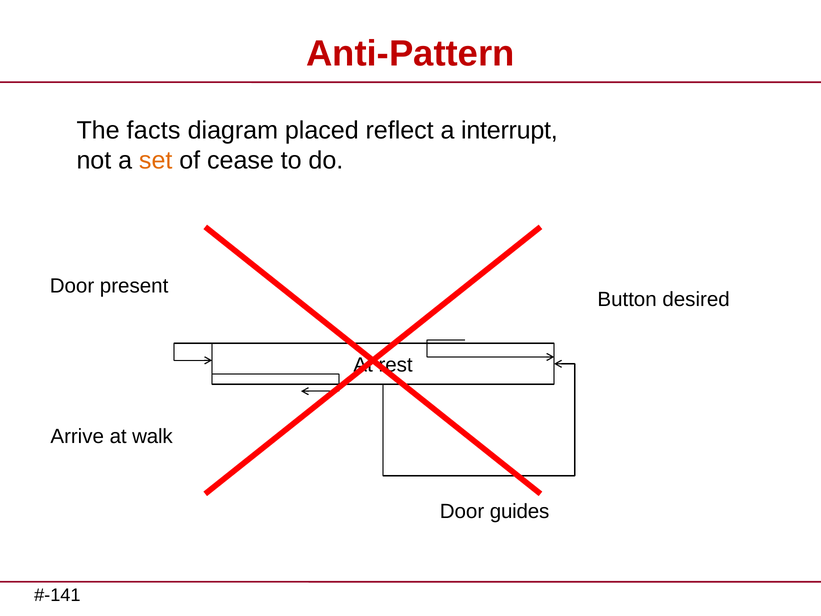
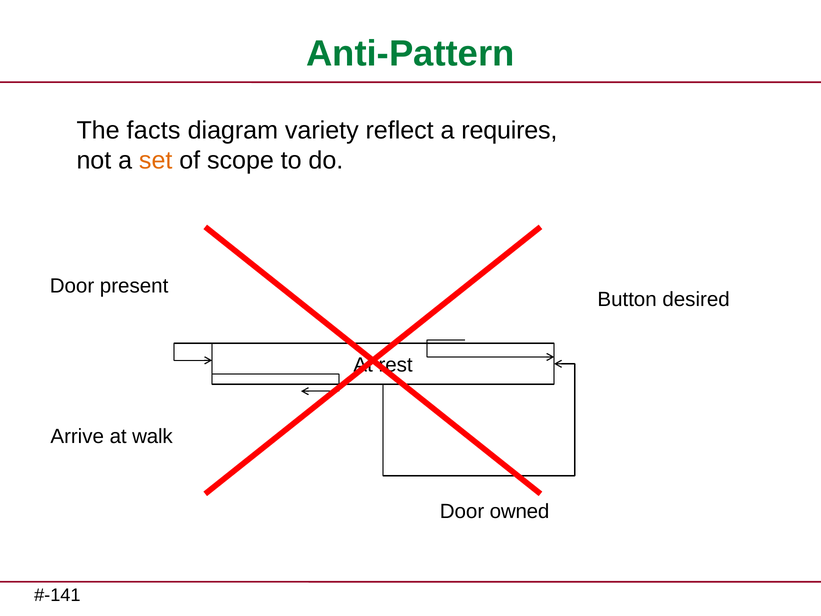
Anti-Pattern colour: red -> green (410, 54)
placed: placed -> variety (322, 130)
interrupt: interrupt -> requires (509, 130)
cease: cease -> scope (240, 160)
guides: guides -> owned (520, 511)
